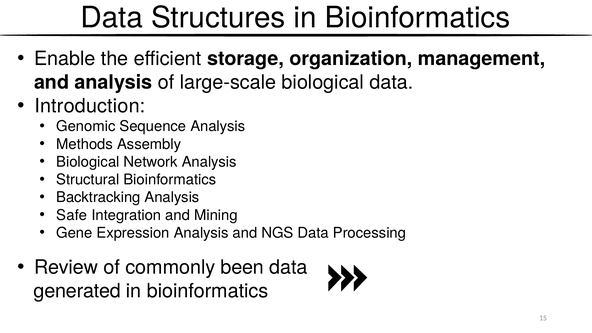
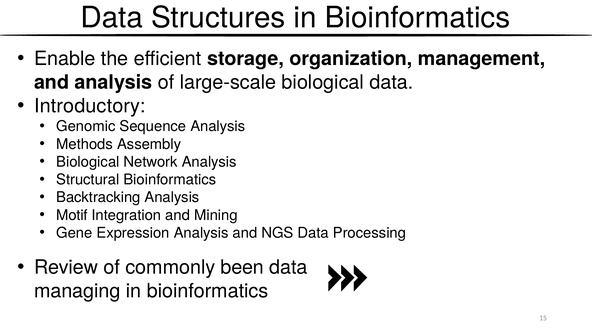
Introduction: Introduction -> Introductory (90, 106)
Safe: Safe -> Motif (72, 215)
generated: generated -> managing (77, 291)
